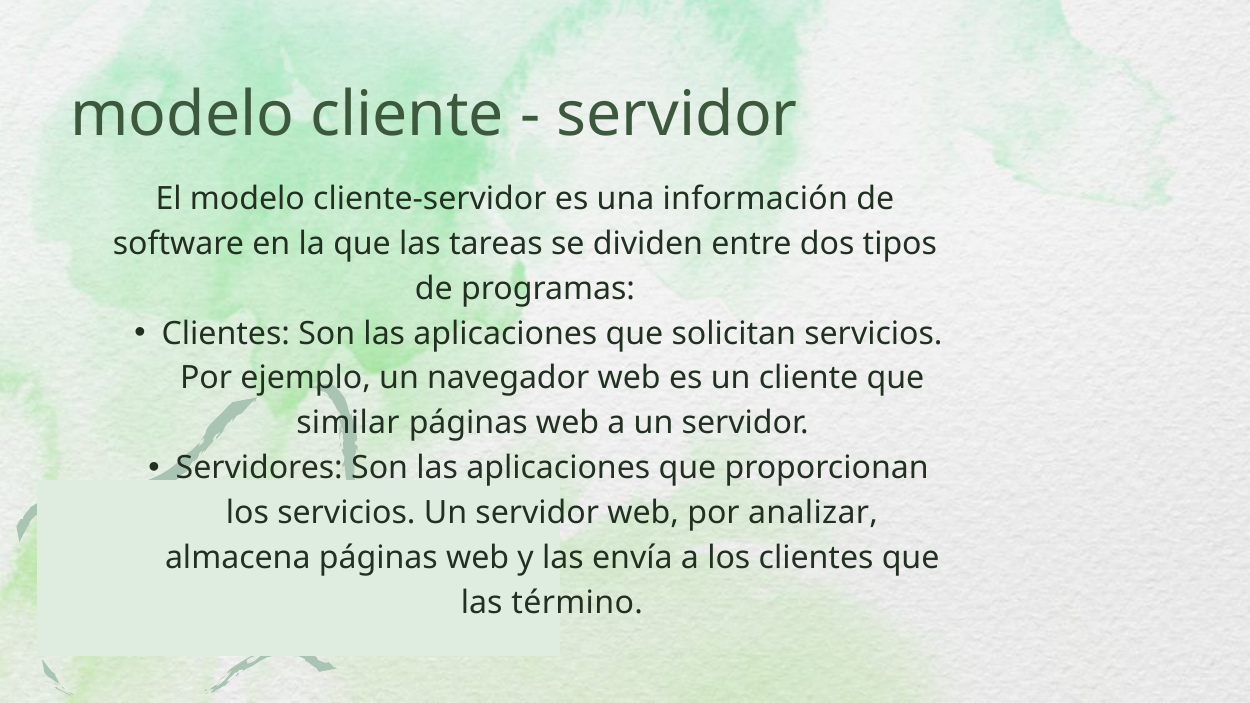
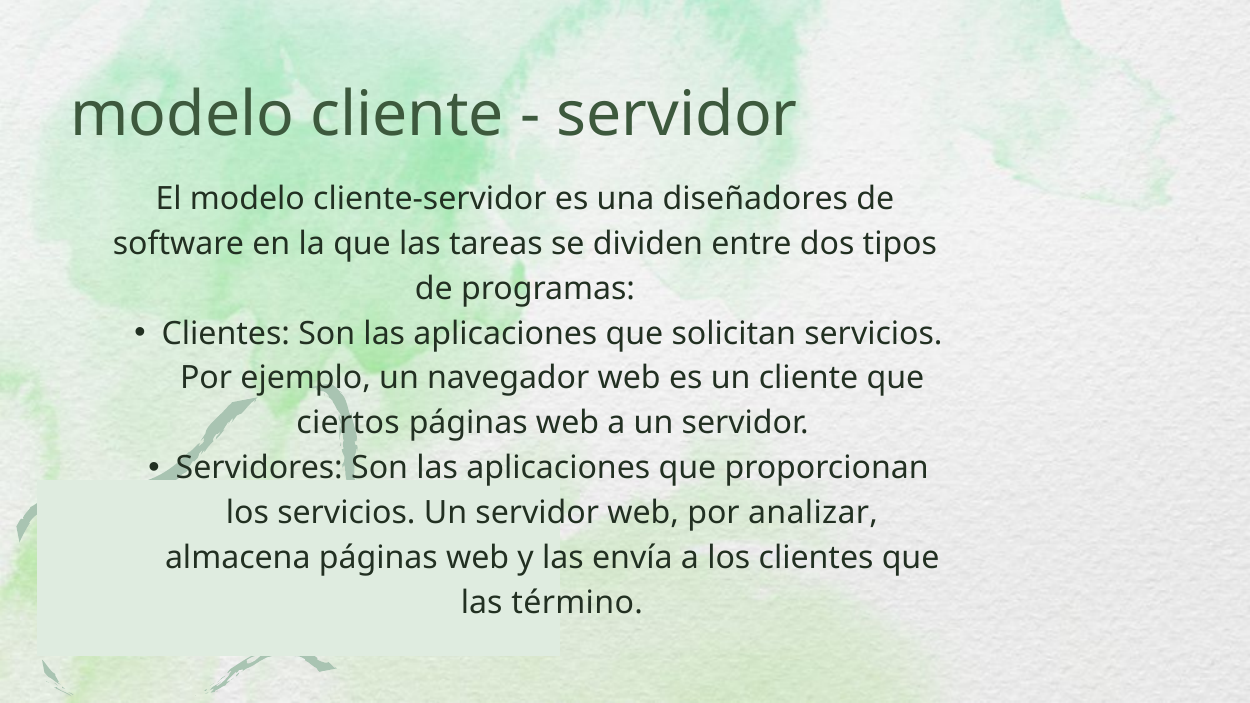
información: información -> diseñadores (755, 199)
similar: similar -> ciertos (348, 423)
